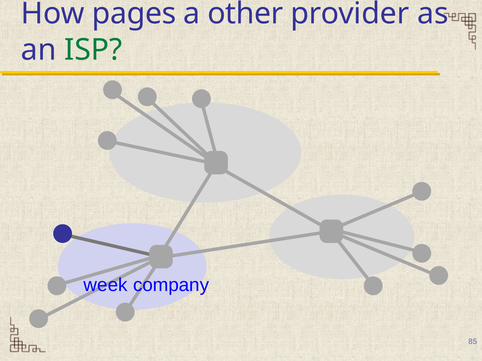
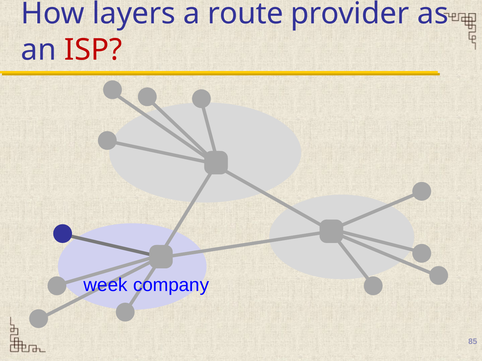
pages: pages -> layers (134, 14)
other: other -> route (245, 14)
ISP colour: green -> red (93, 50)
